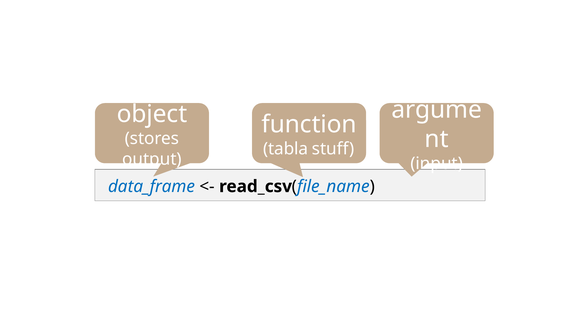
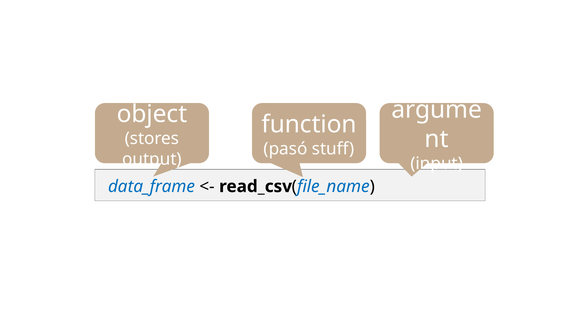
tabla: tabla -> pasó (286, 149)
